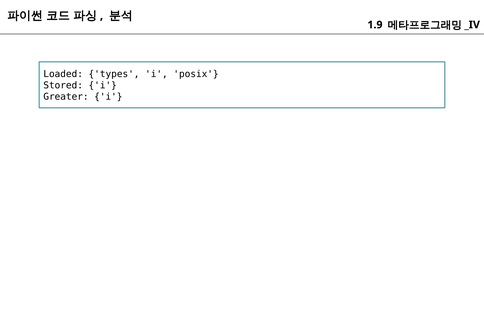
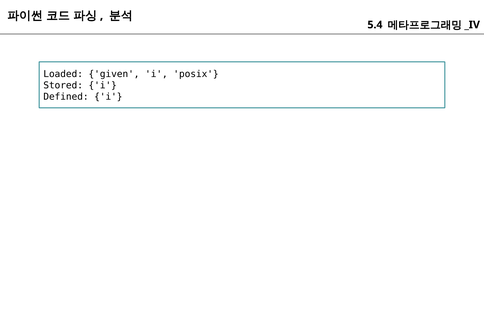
1.9: 1.9 -> 5.4 (375, 25)
types: types -> given (114, 74)
Greater: Greater -> Defined (66, 97)
